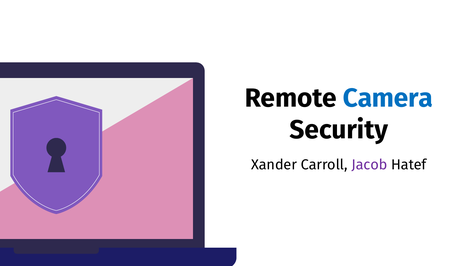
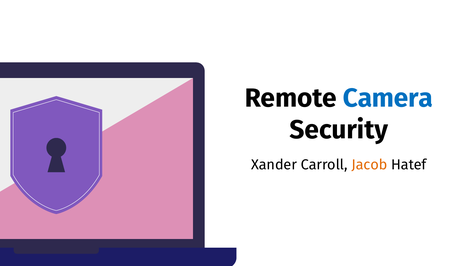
Jacob colour: purple -> orange (369, 165)
